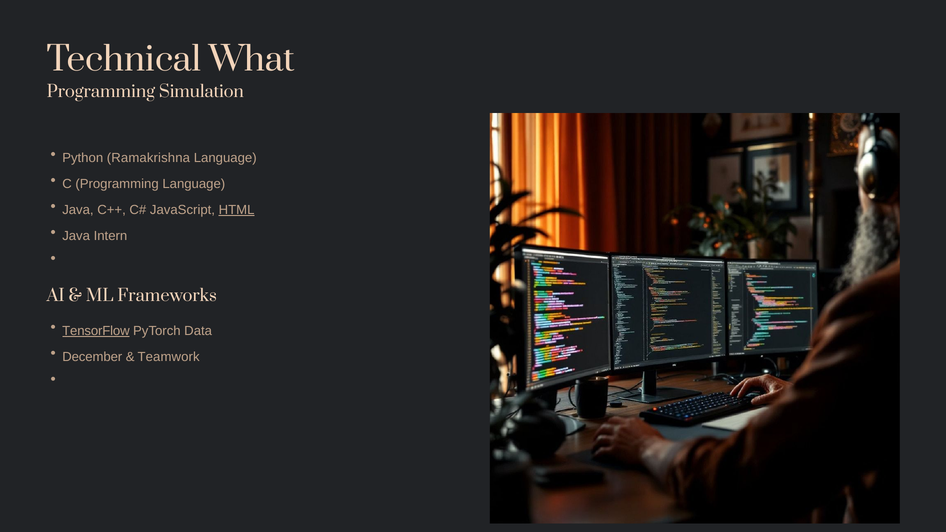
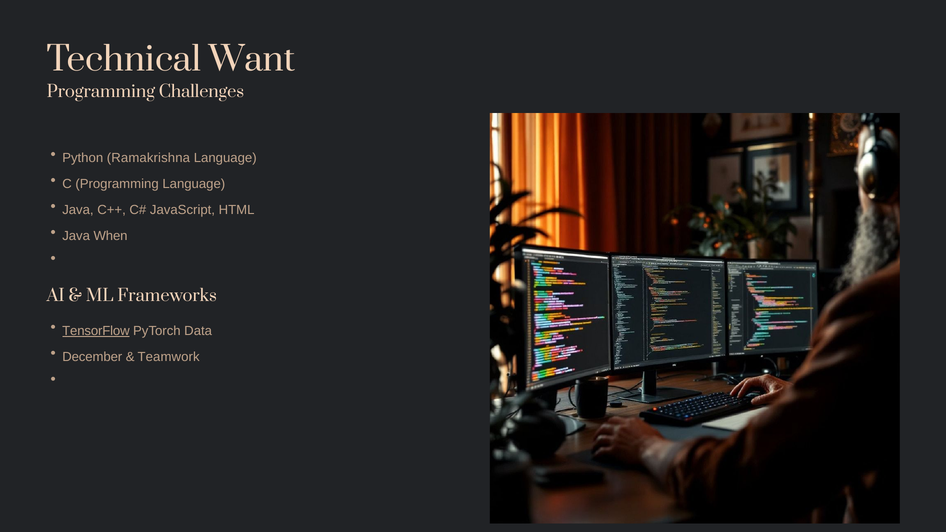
What: What -> Want (252, 60)
Simulation: Simulation -> Challenges (201, 92)
HTML underline: present -> none (237, 210)
Intern: Intern -> When (111, 236)
